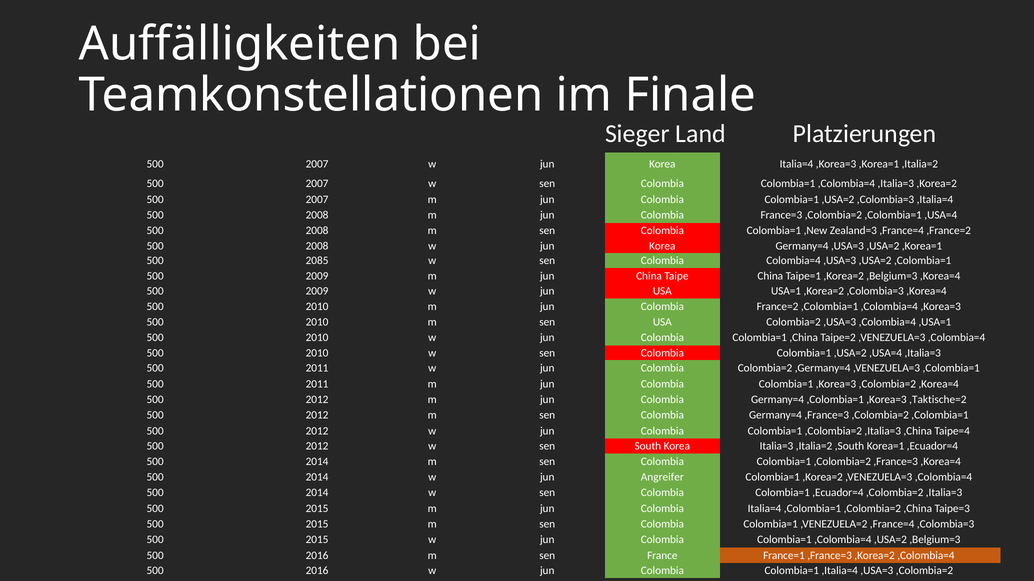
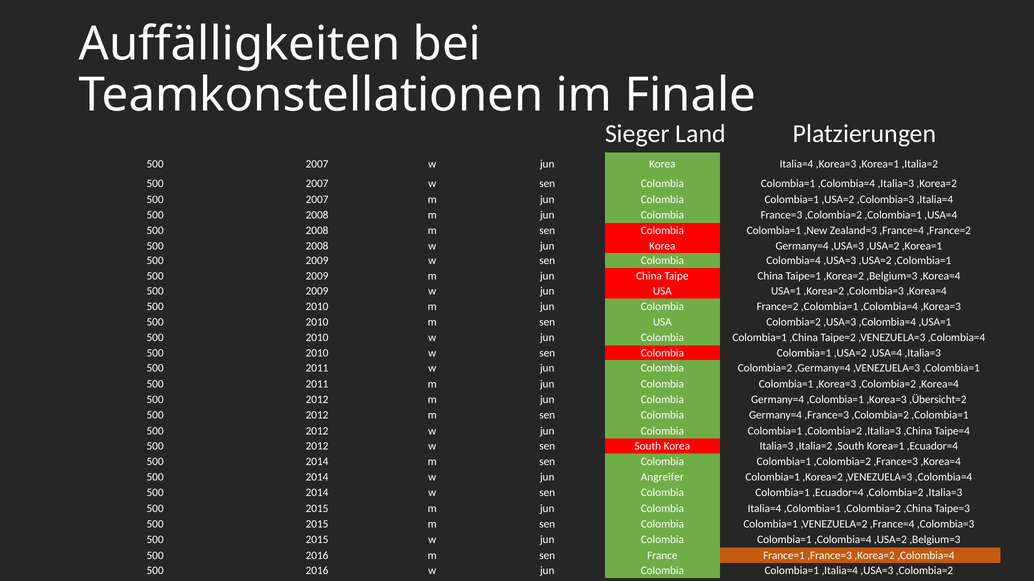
2085: 2085 -> 2009 (317, 261)
,Taktische=2: ,Taktische=2 -> ,Übersicht=2 (938, 400)
